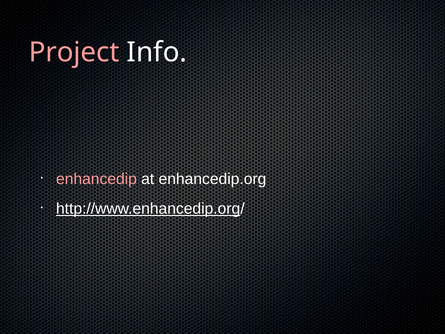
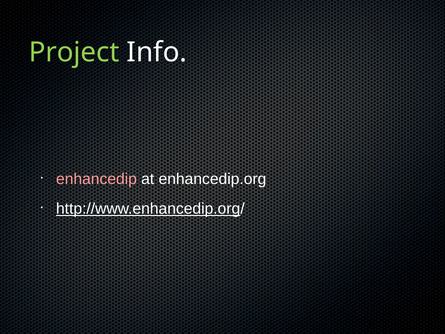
Project colour: pink -> light green (74, 52)
